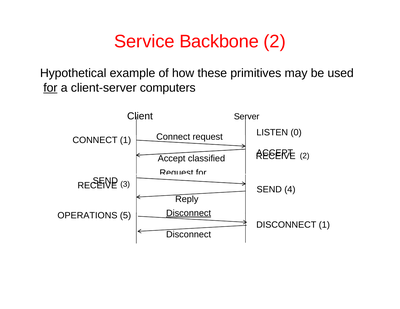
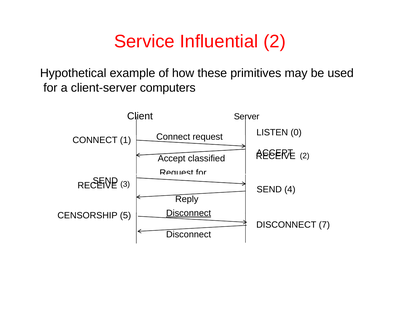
Backbone: Backbone -> Influential (219, 42)
for underline: present -> none (50, 88)
OPERATIONS: OPERATIONS -> CENSORSHIP (87, 216)
DISCONNECT 1: 1 -> 7 (324, 225)
